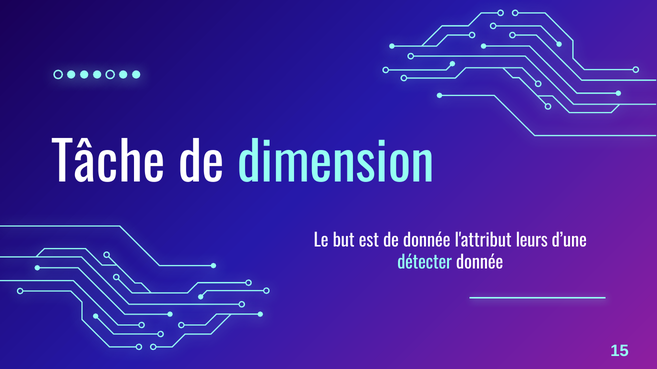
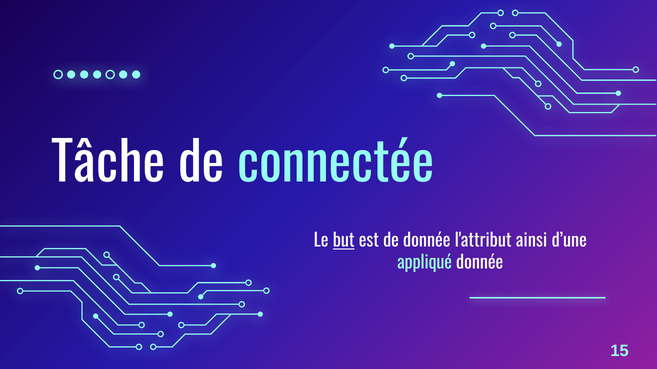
dimension: dimension -> connectée (336, 164)
but underline: none -> present (344, 241)
leurs: leurs -> ainsi (532, 241)
détecter: détecter -> appliqué (425, 263)
